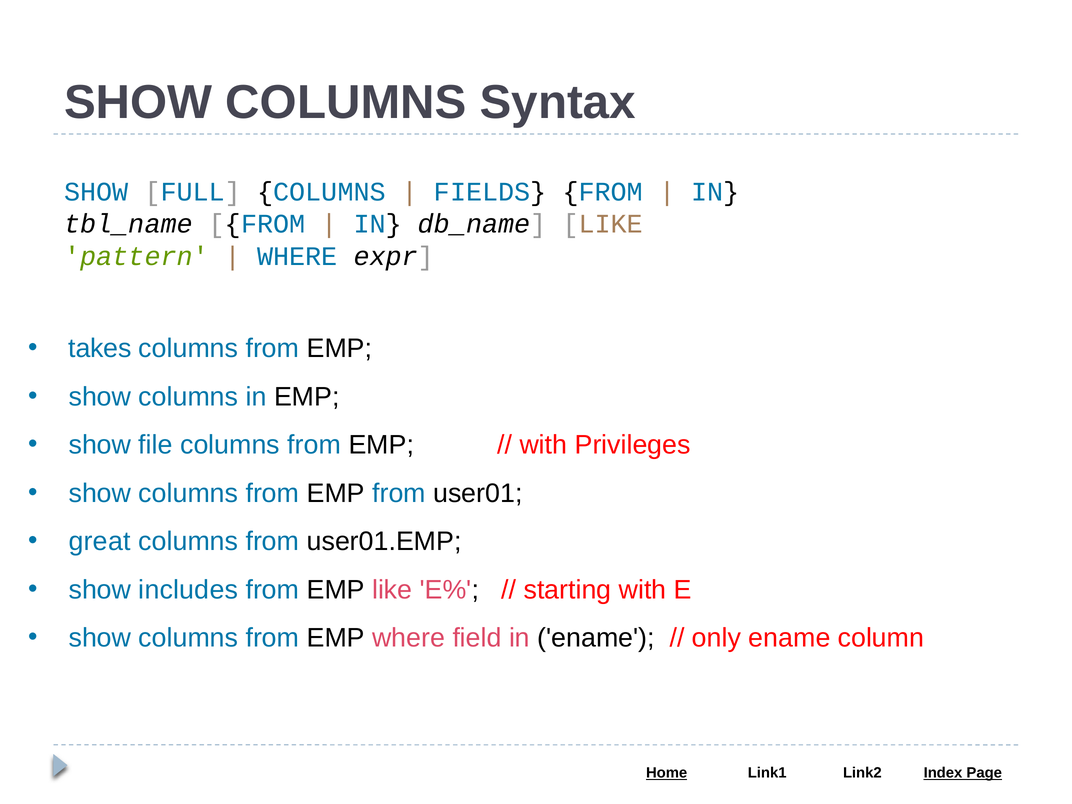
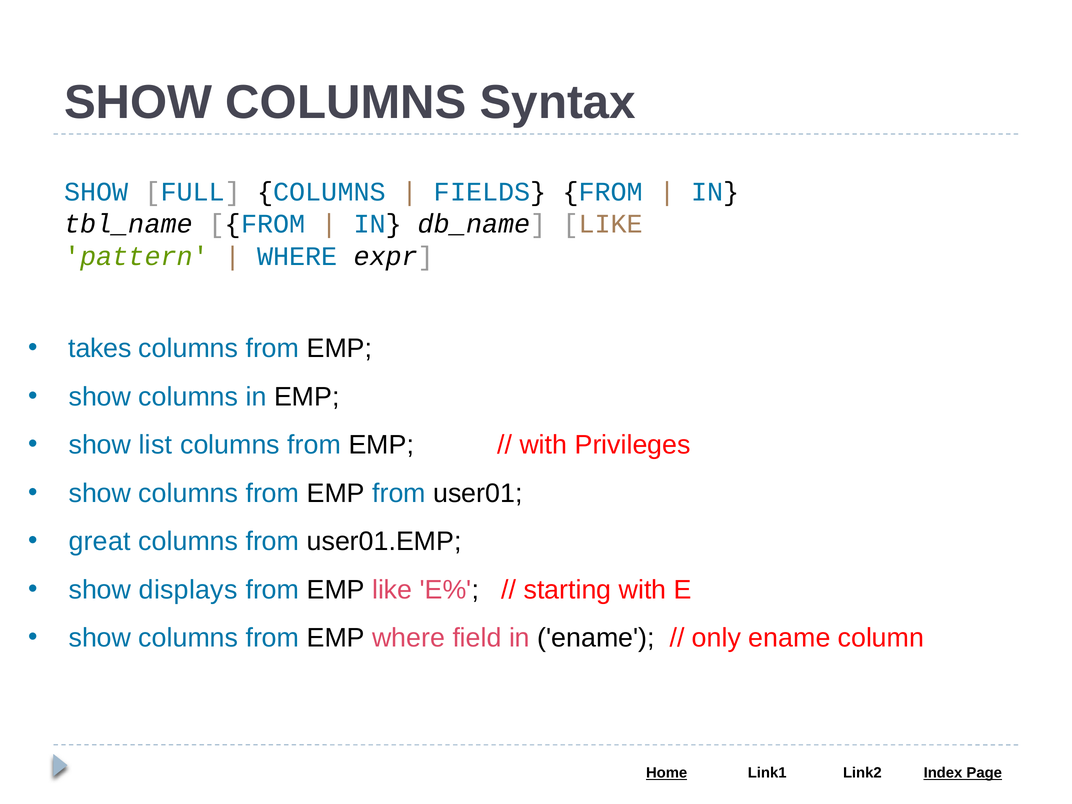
file: file -> list (155, 445)
includes: includes -> displays (188, 590)
